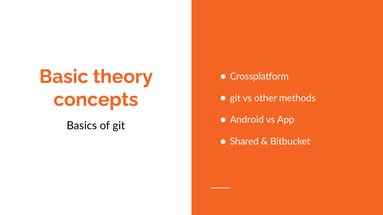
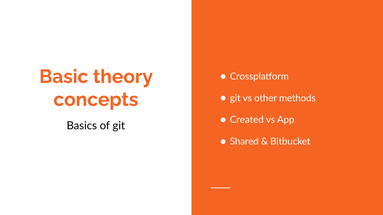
Android: Android -> Created (247, 120)
